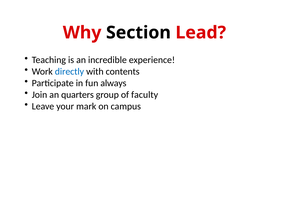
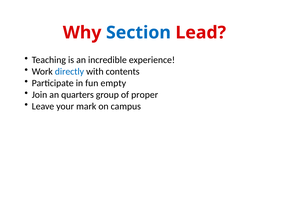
Section colour: black -> blue (138, 33)
always: always -> empty (113, 83)
faculty: faculty -> proper (145, 95)
